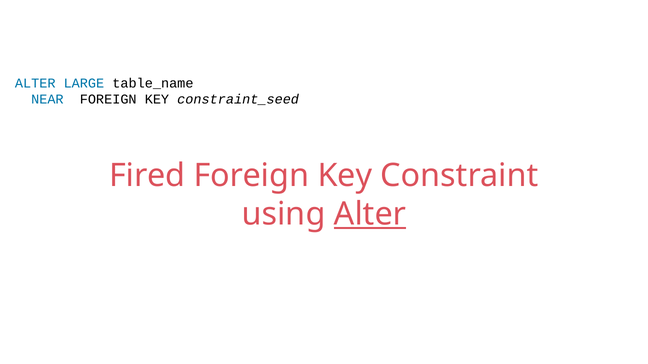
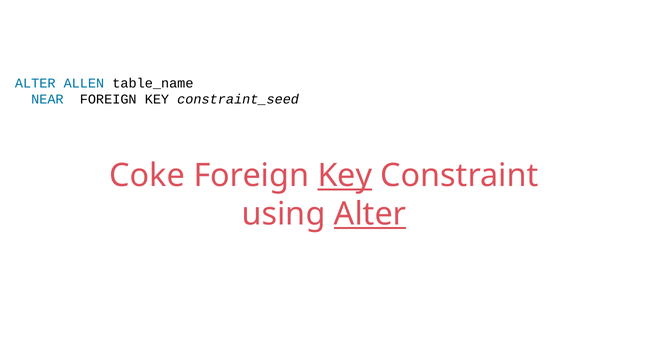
LARGE: LARGE -> ALLEN (84, 83)
Fired: Fired -> Coke (147, 176)
Key underline: none -> present (345, 176)
